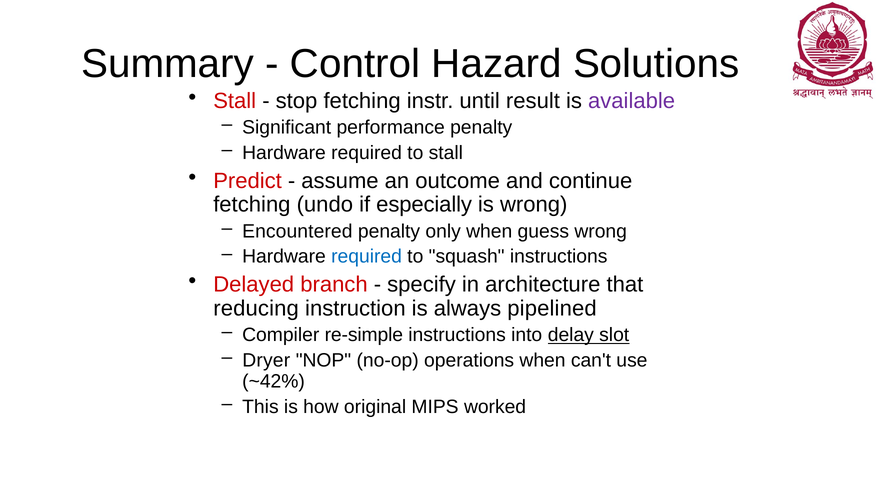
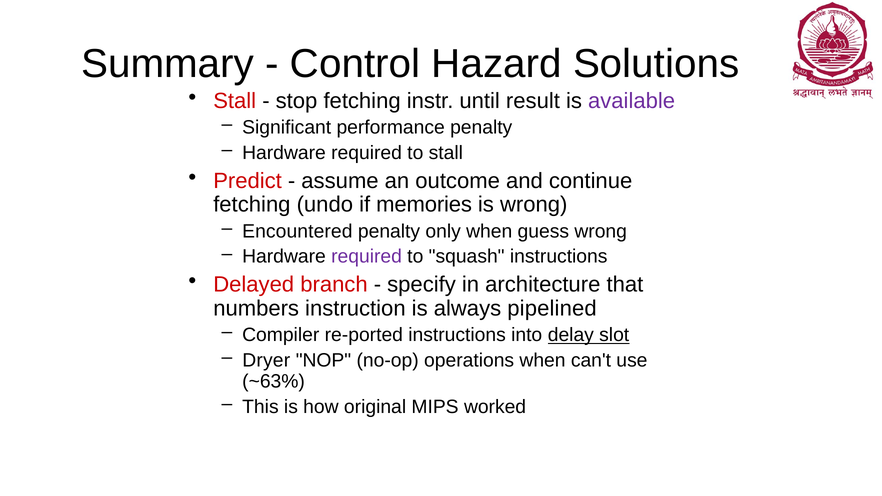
especially: especially -> memories (424, 205)
required colour: blue -> purple (367, 257)
reducing: reducing -> numbers (256, 309)
re-simple: re-simple -> re-ported (364, 335)
~42%: ~42% -> ~63% (274, 381)
